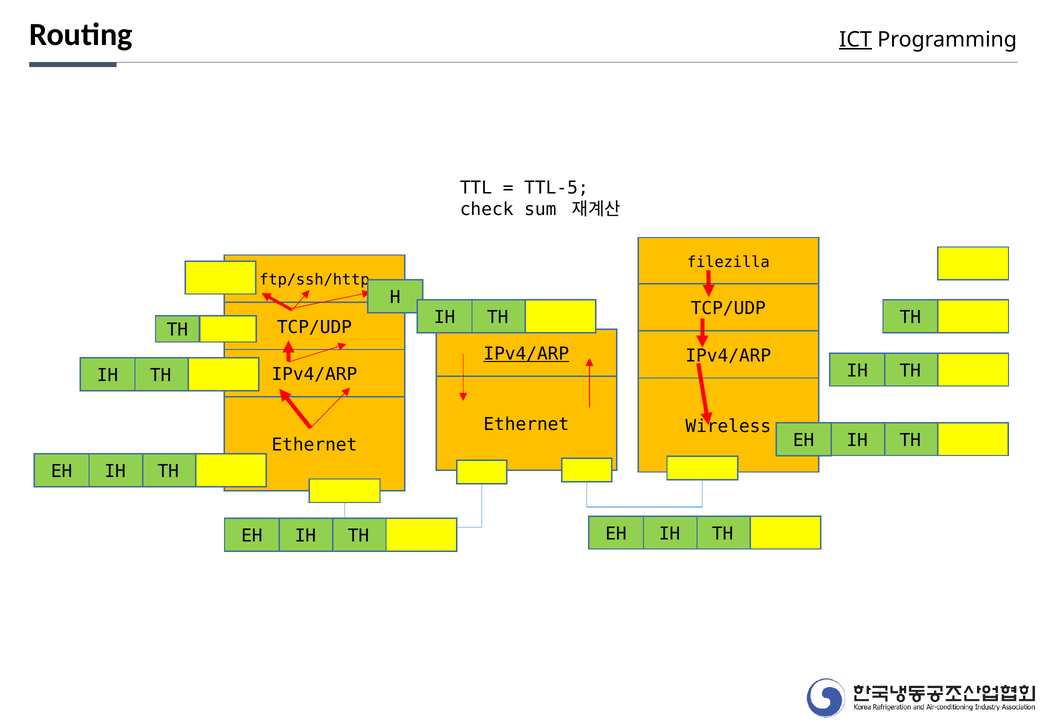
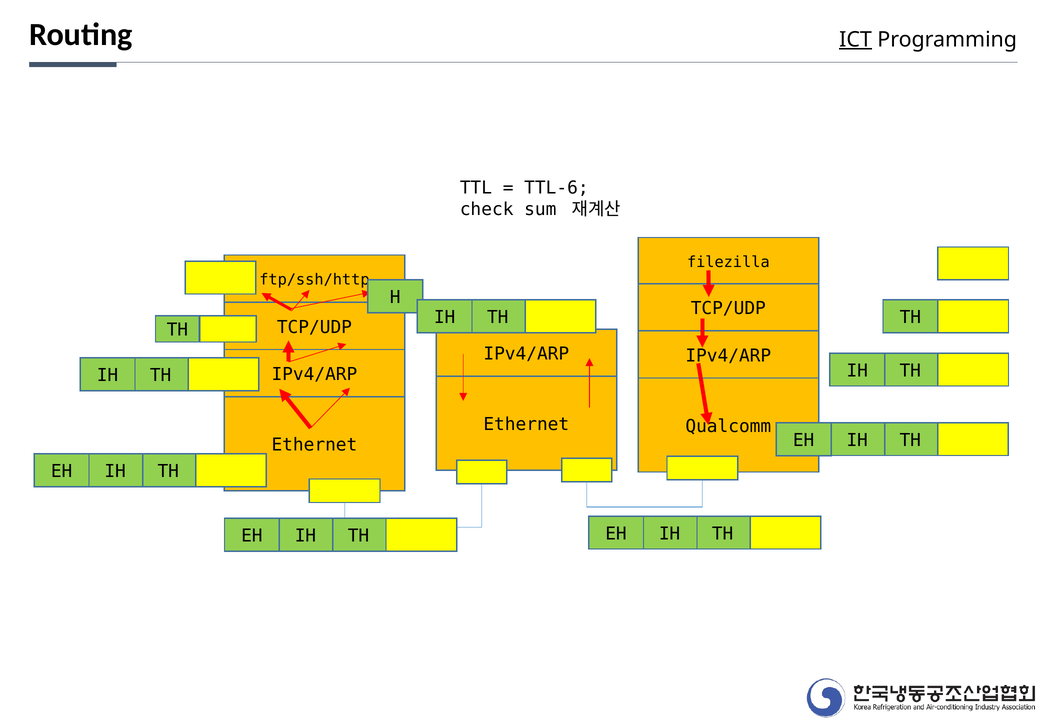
TTL-5: TTL-5 -> TTL-6 (556, 188)
IPv4/ARP underline: present -> none (526, 354)
Wireless: Wireless -> Qualcomm (728, 426)
